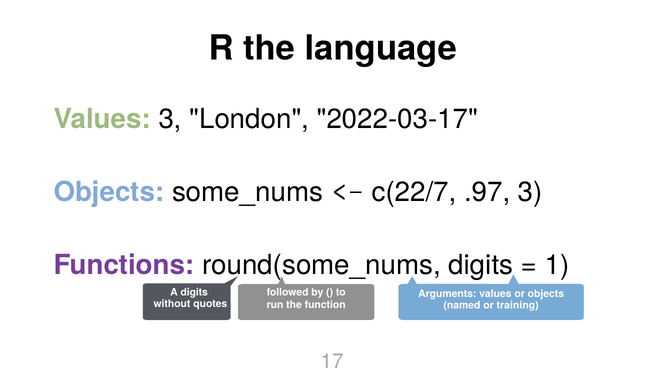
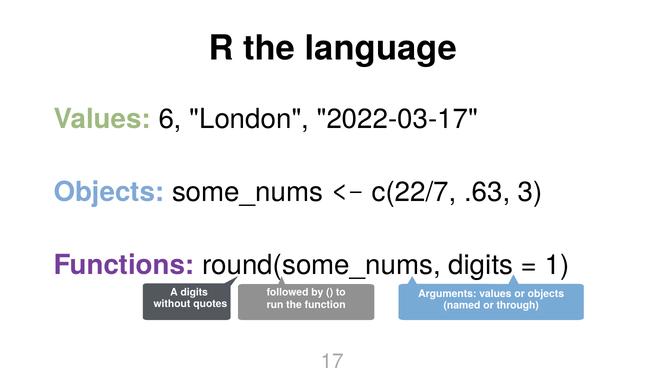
Values 3: 3 -> 6 (170, 119)
.97: .97 -> .63 (487, 192)
training: training -> through (518, 305)
